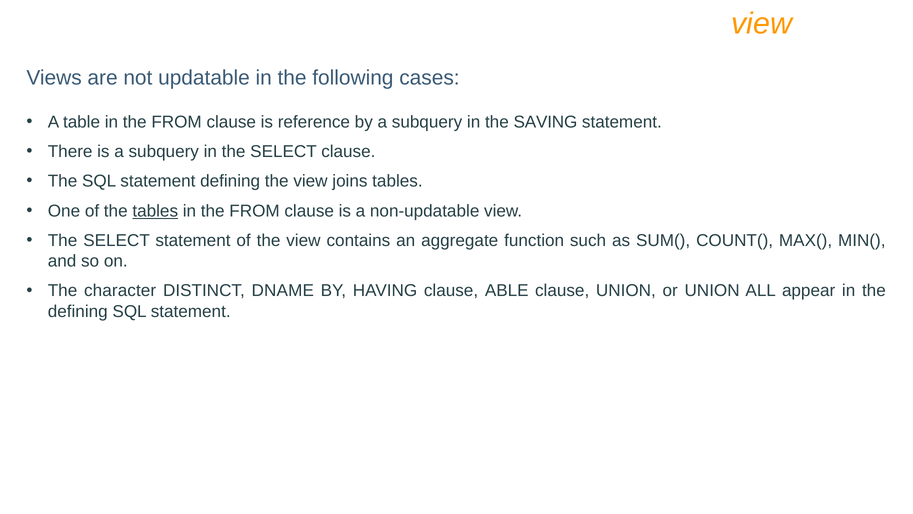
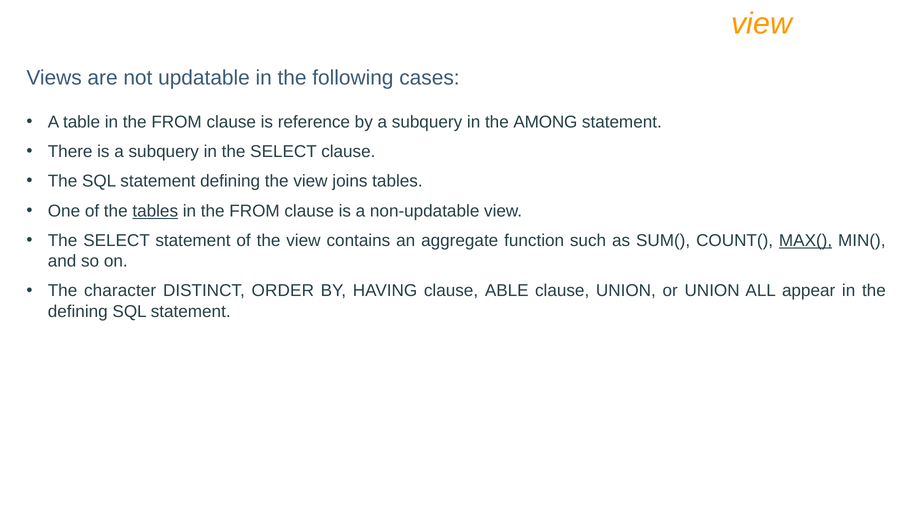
SAVING: SAVING -> AMONG (545, 122)
MAX( underline: none -> present (806, 240)
DNAME: DNAME -> ORDER (283, 291)
